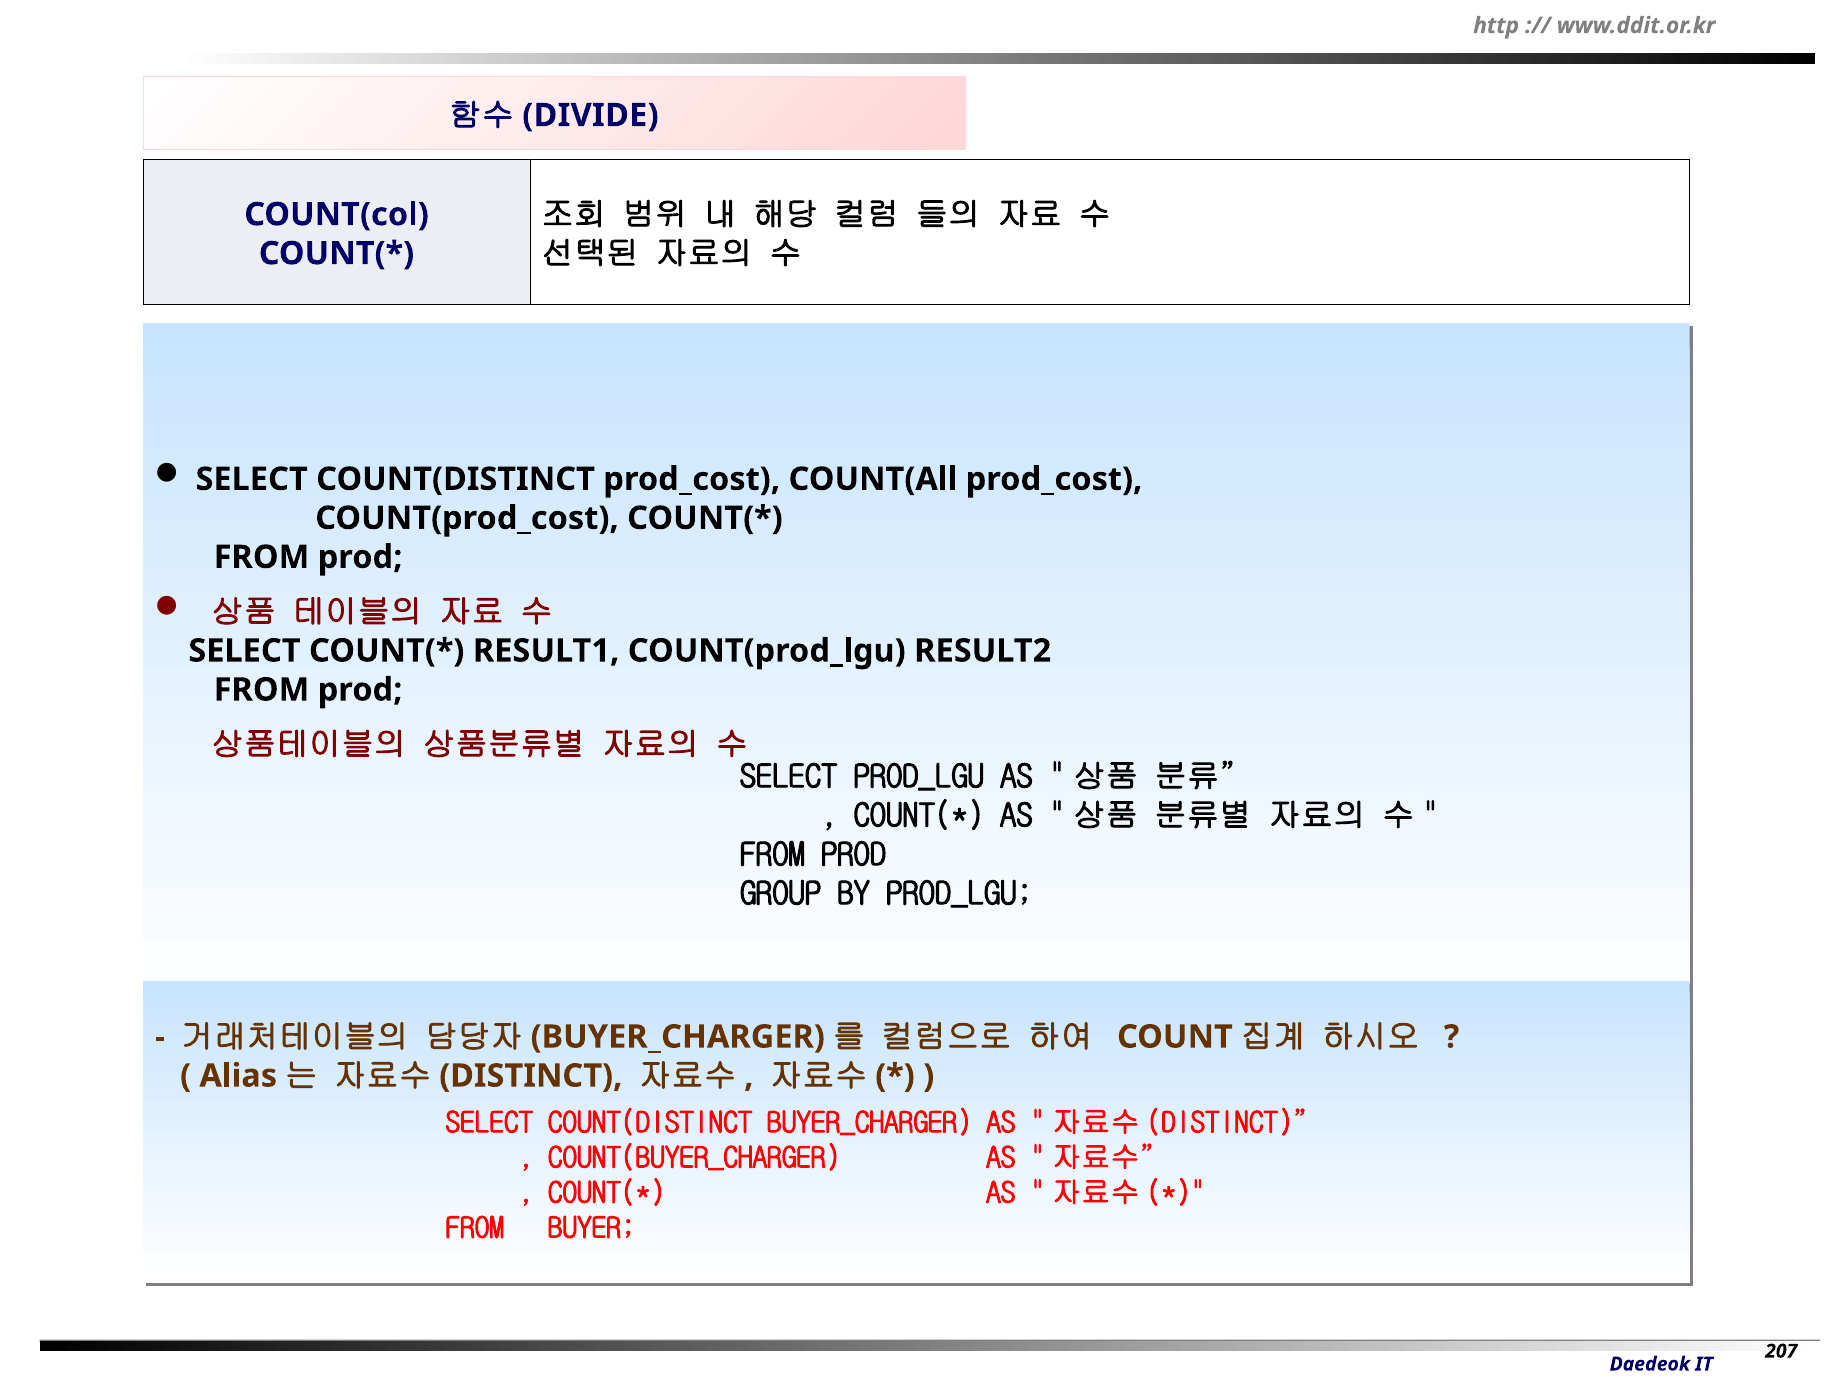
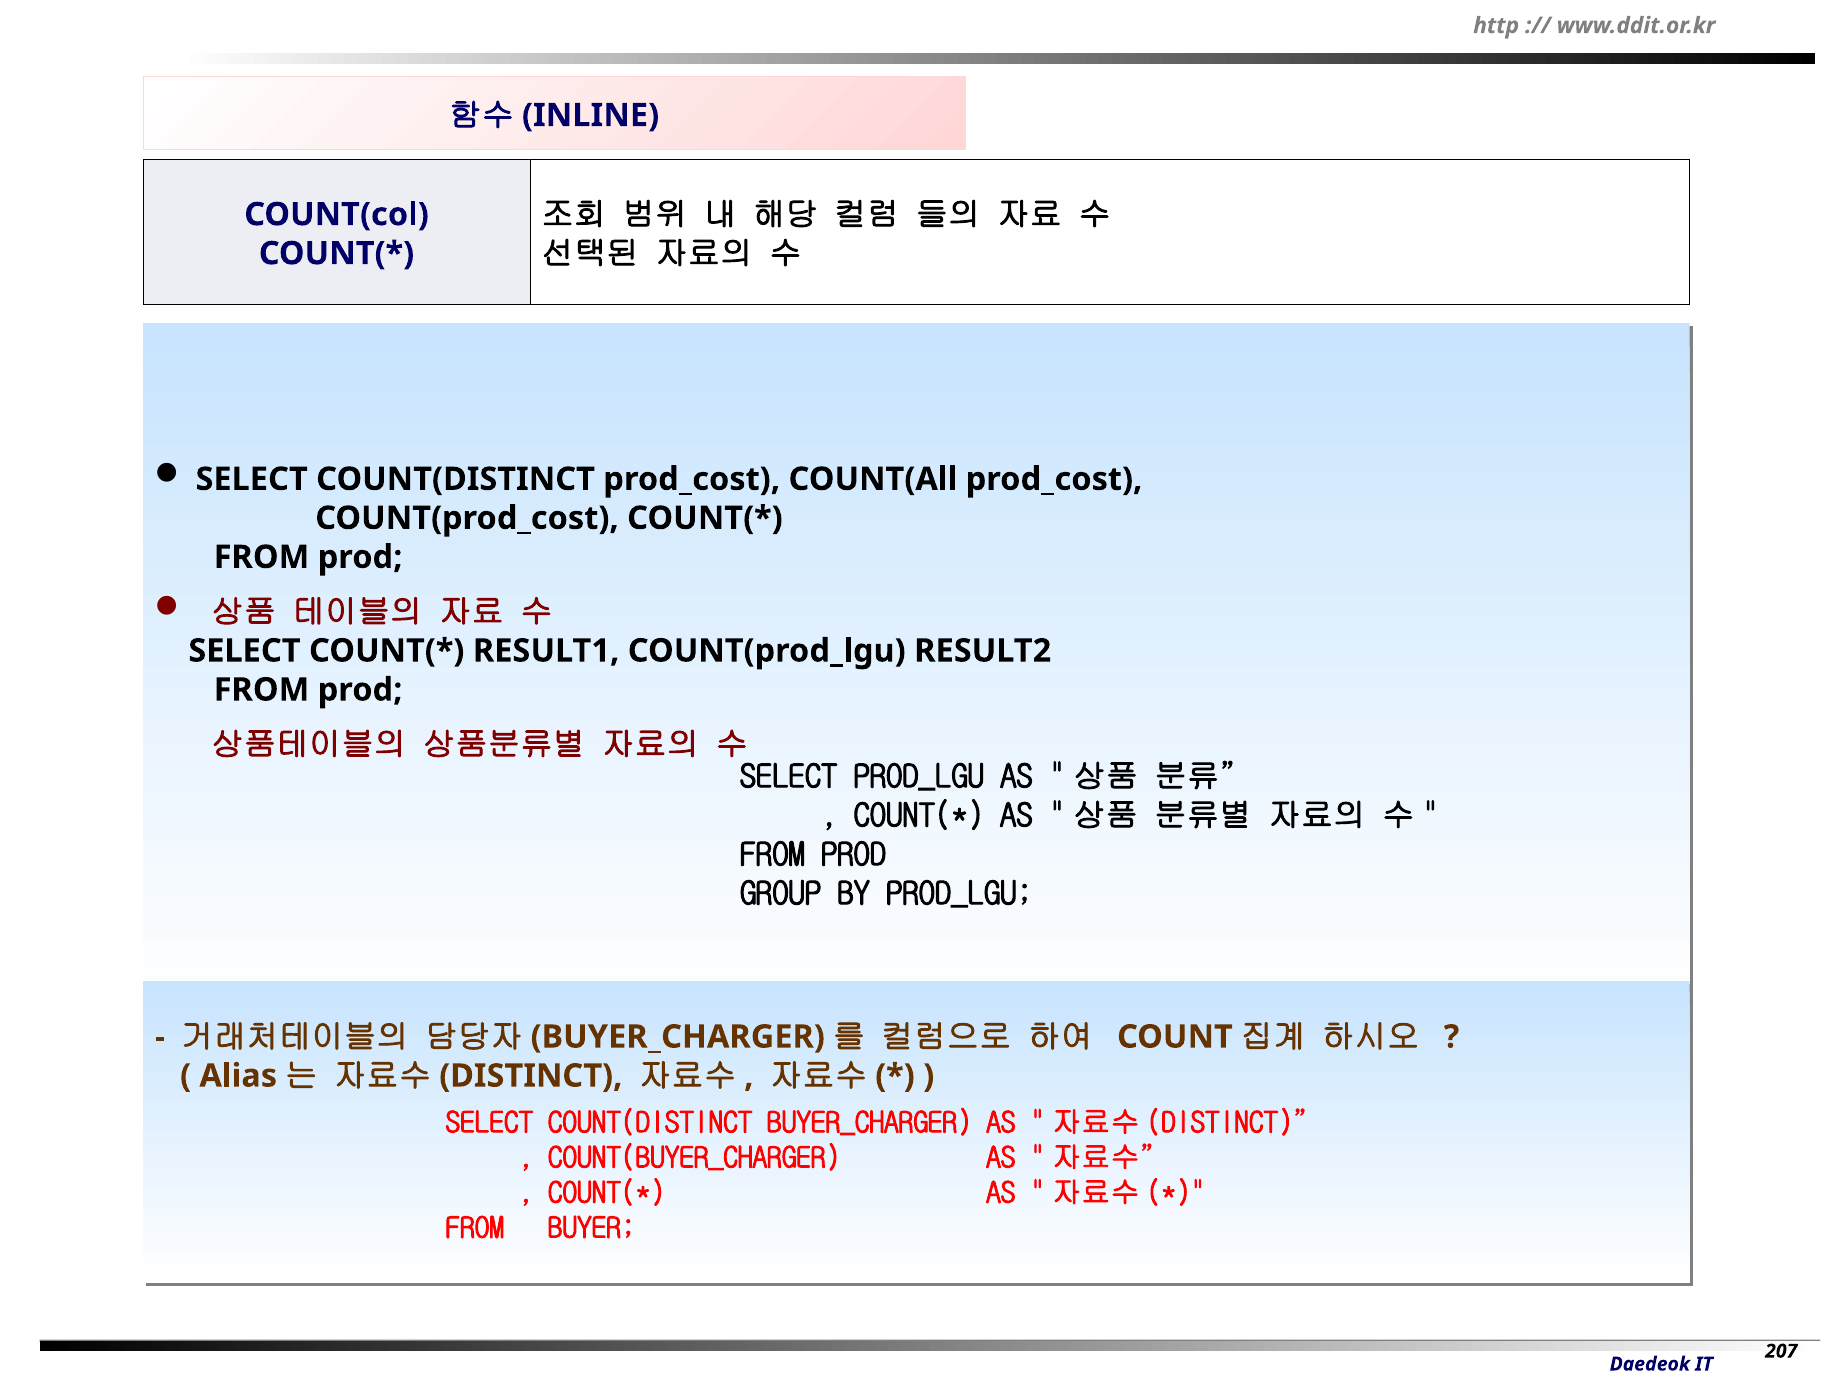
DIVIDE: DIVIDE -> INLINE (591, 115)
